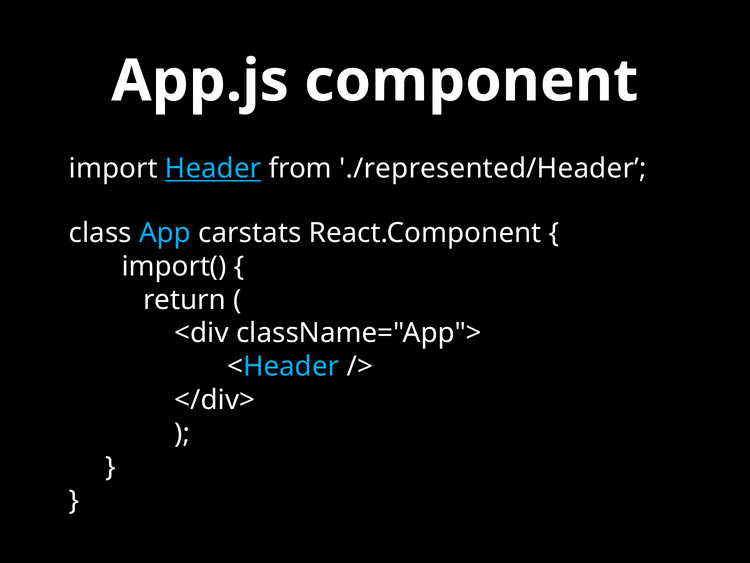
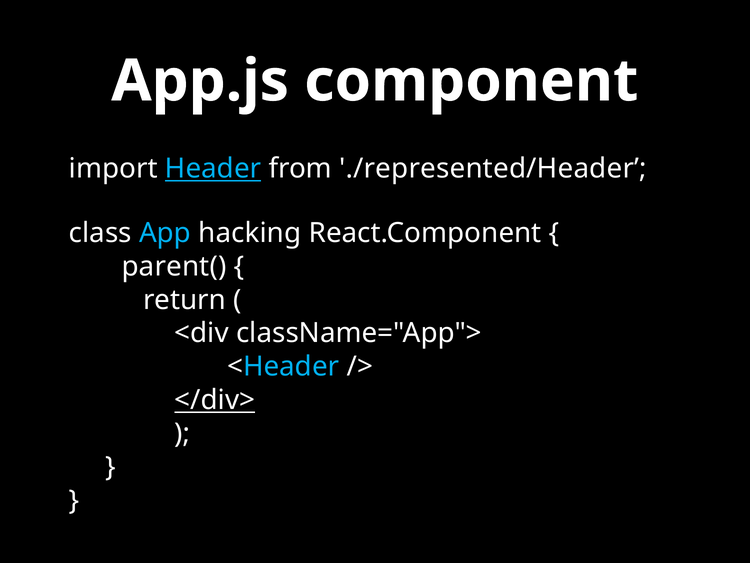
carstats: carstats -> hacking (250, 233)
import(: import( -> parent( (174, 266)
</div> underline: none -> present (215, 400)
